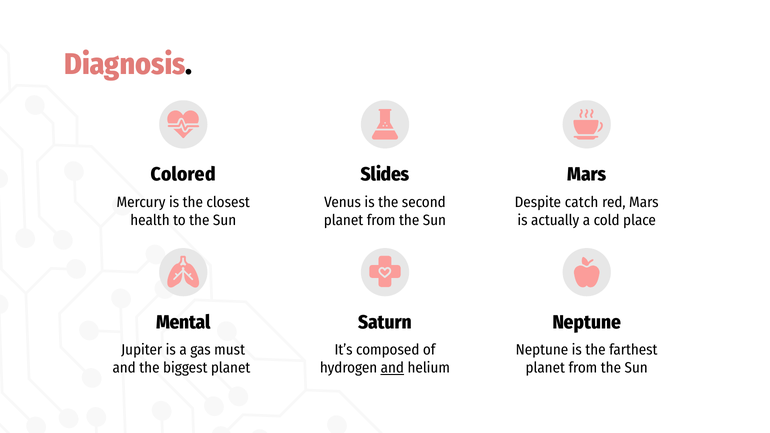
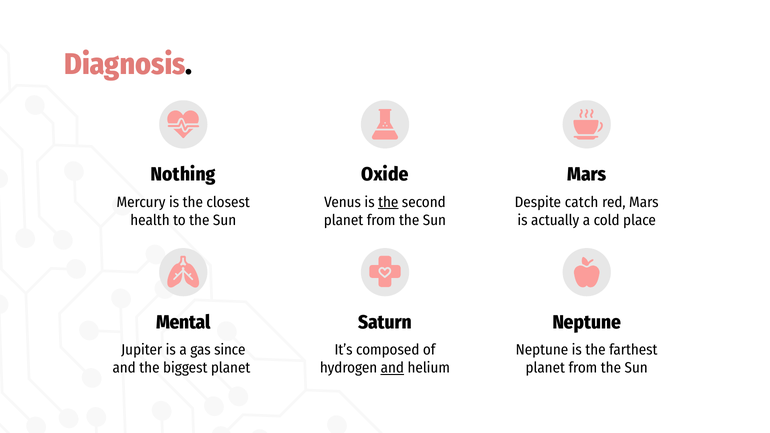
Colored: Colored -> Nothing (183, 174)
Slides: Slides -> Oxide (385, 174)
the underline: none -> present (388, 202)
must: must -> since (230, 350)
